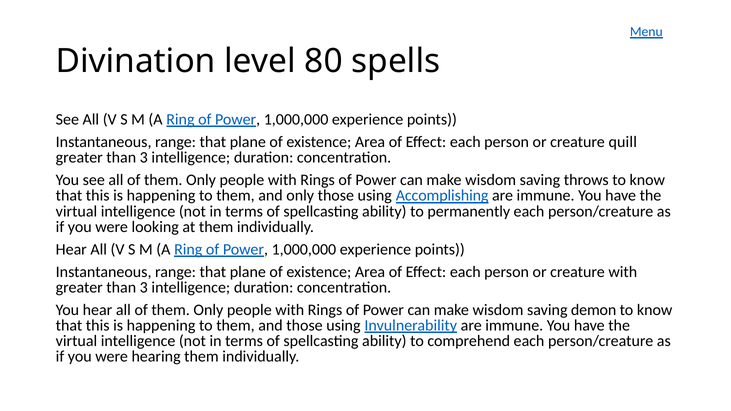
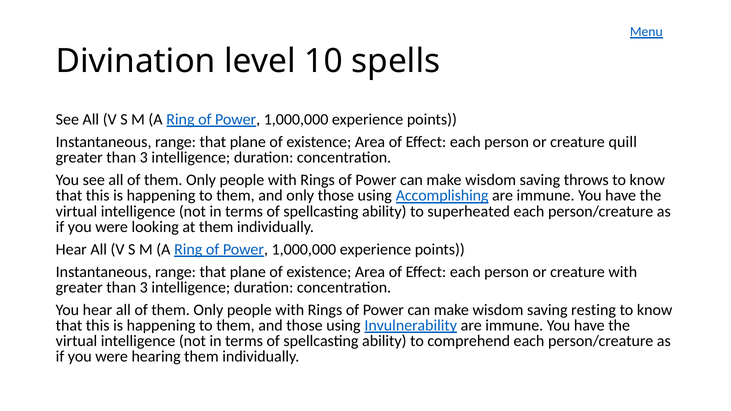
80: 80 -> 10 (324, 61)
permanently: permanently -> superheated (469, 211)
demon: demon -> resting (594, 310)
